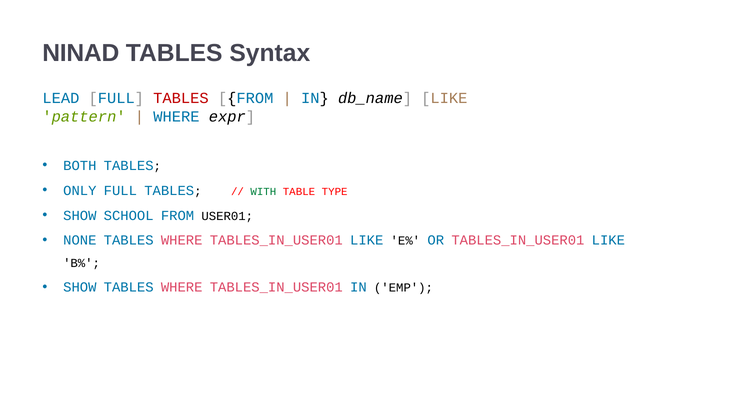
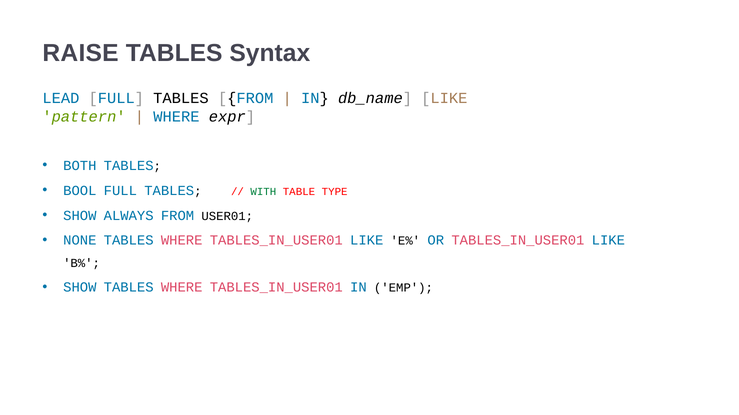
NINAD: NINAD -> RAISE (81, 53)
TABLES colour: red -> black (181, 99)
ONLY: ONLY -> BOOL (80, 191)
SCHOOL: SCHOOL -> ALWAYS (129, 216)
